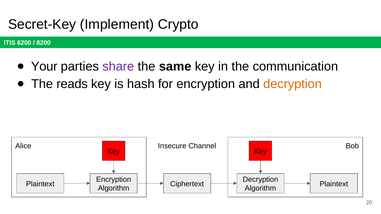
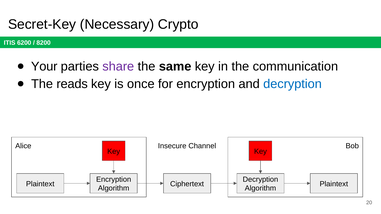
Implement: Implement -> Necessary (117, 24)
hash: hash -> once (141, 84)
decryption colour: orange -> blue (293, 84)
